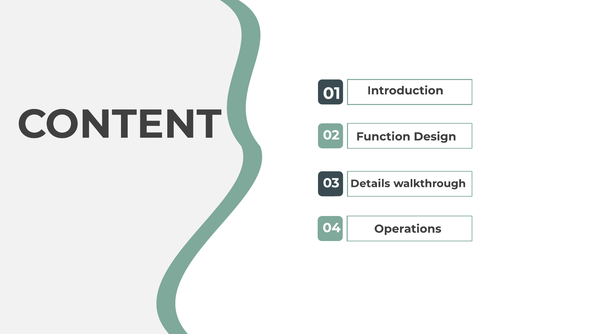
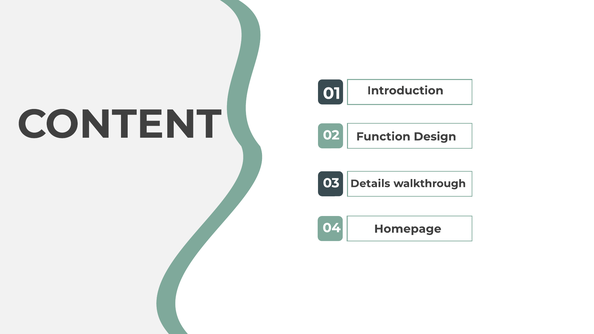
Operations: Operations -> Homepage (408, 229)
